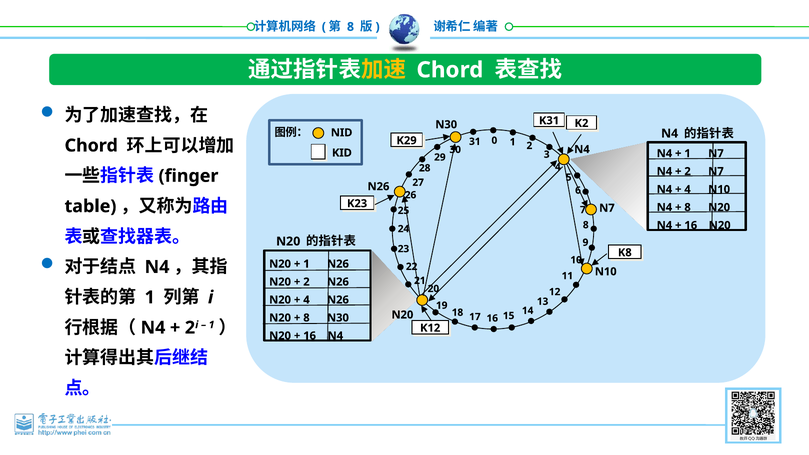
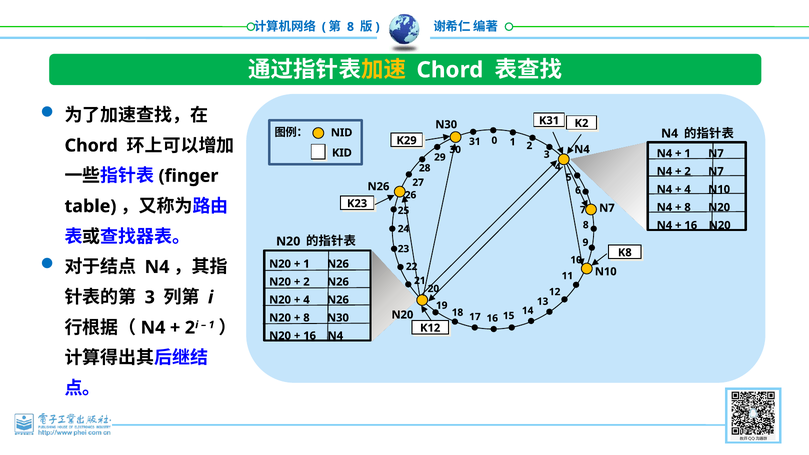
1: 1 -> 3 (150, 297)
